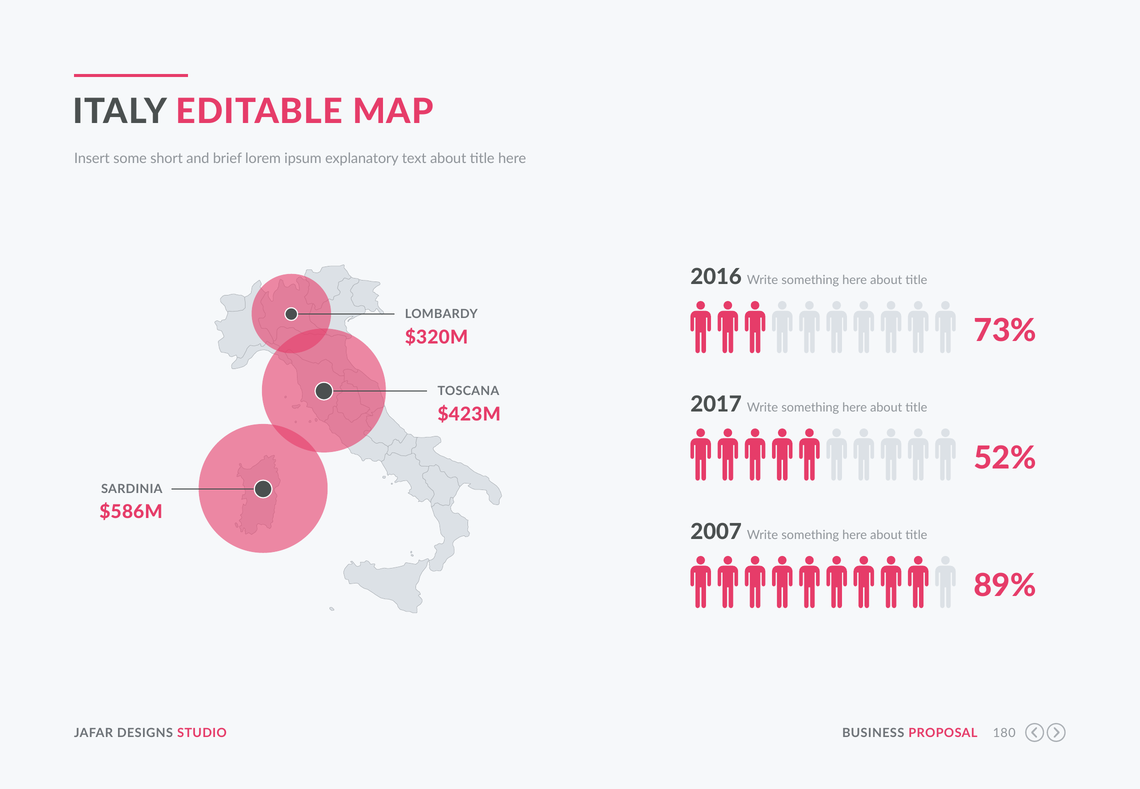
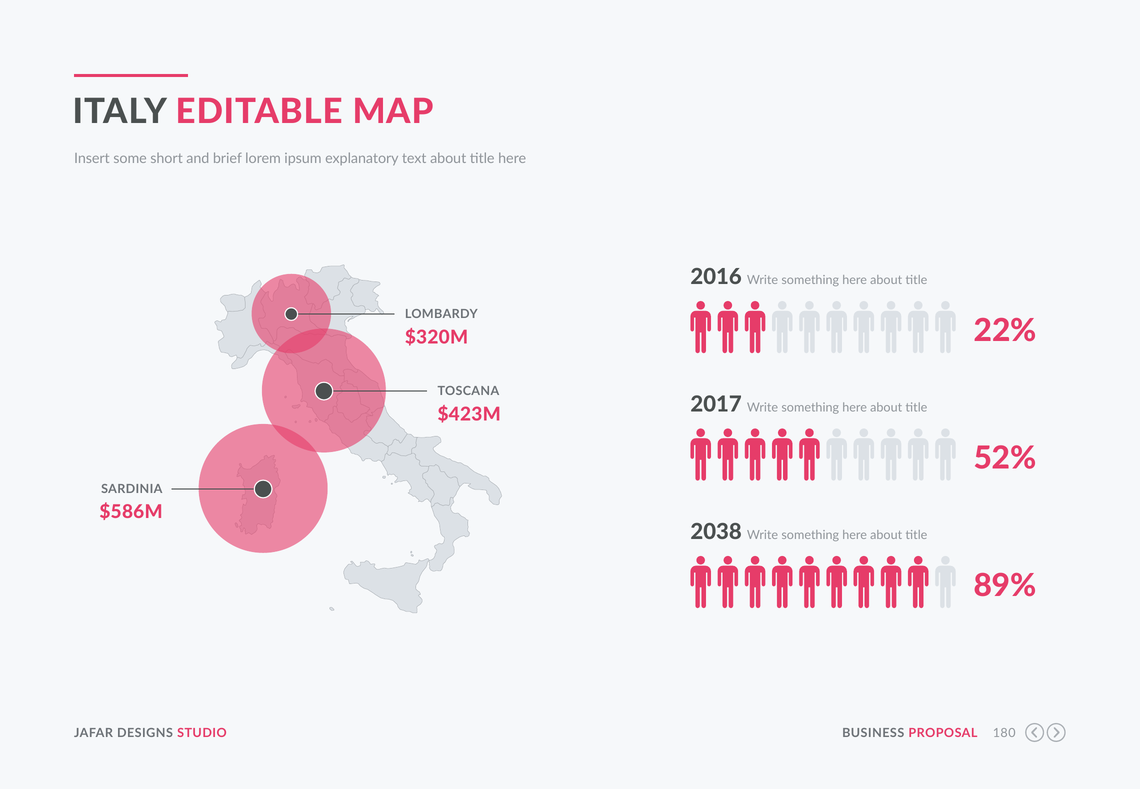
73%: 73% -> 22% (1005, 331)
2007: 2007 -> 2038 (716, 532)
